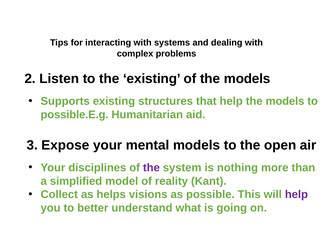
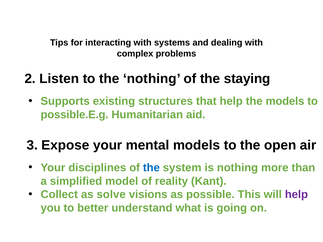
the existing: existing -> nothing (152, 79)
of the models: models -> staying (247, 79)
the colour: purple -> blue (151, 168)
helps: helps -> solve (111, 195)
